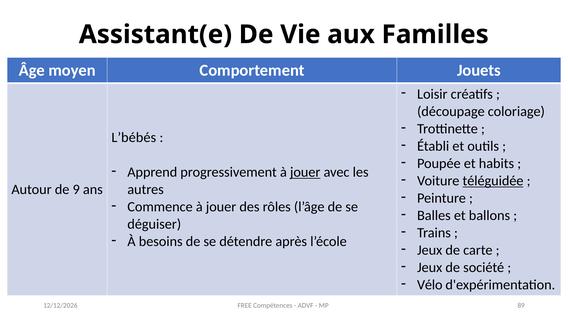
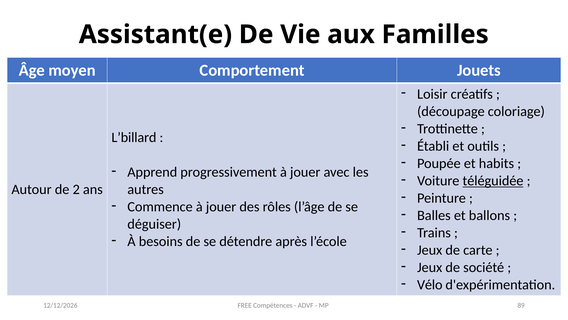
L’bébés: L’bébés -> L’billard (134, 137)
jouer underline: present -> none (305, 172)
9: 9 -> 2 (76, 189)
